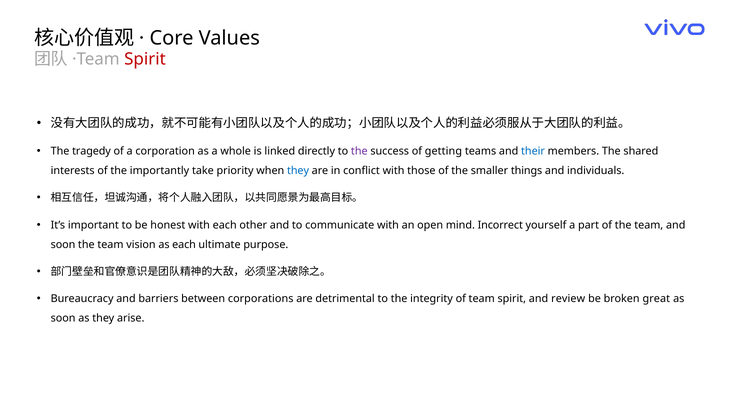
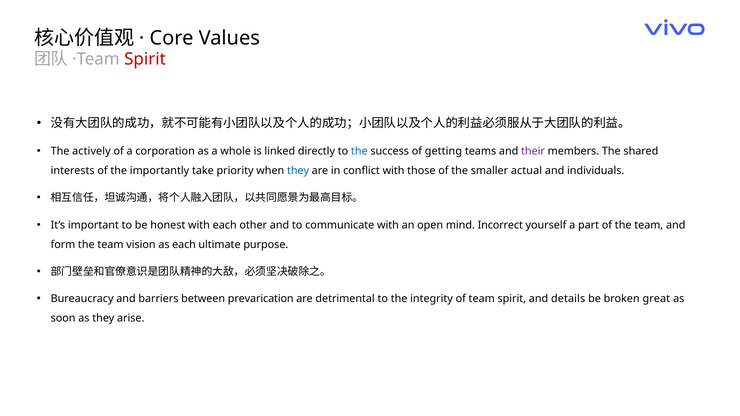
tragedy: tragedy -> actively (91, 151)
the colour: purple -> blue (359, 151)
their colour: blue -> purple (533, 151)
things: things -> actual (527, 171)
soon: soon -> form (63, 245)
corporations: corporations -> prevarication (261, 299)
review: review -> details (568, 299)
